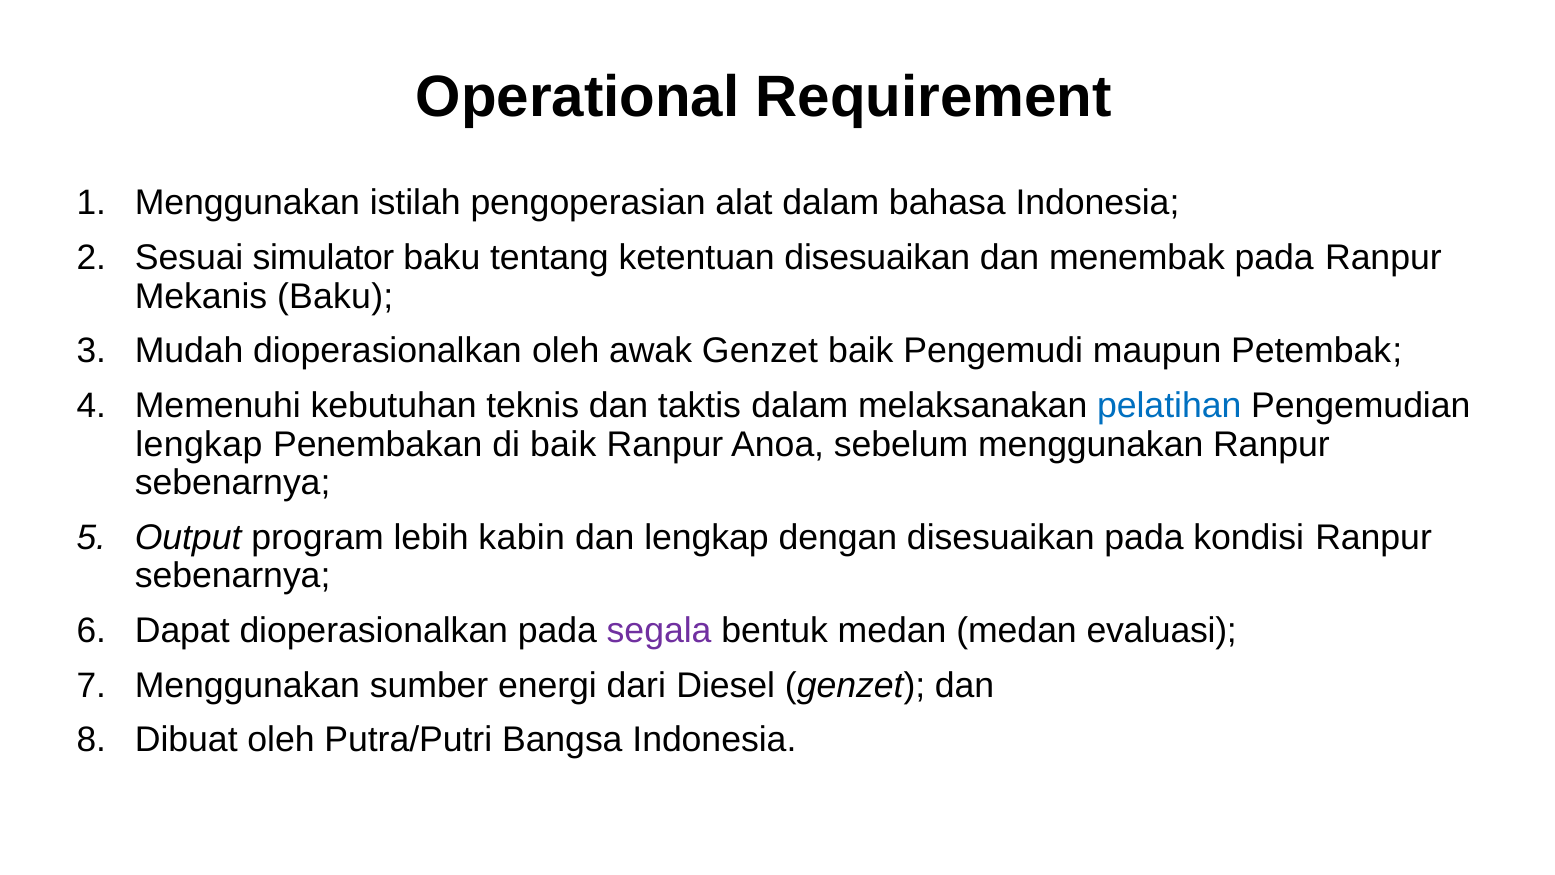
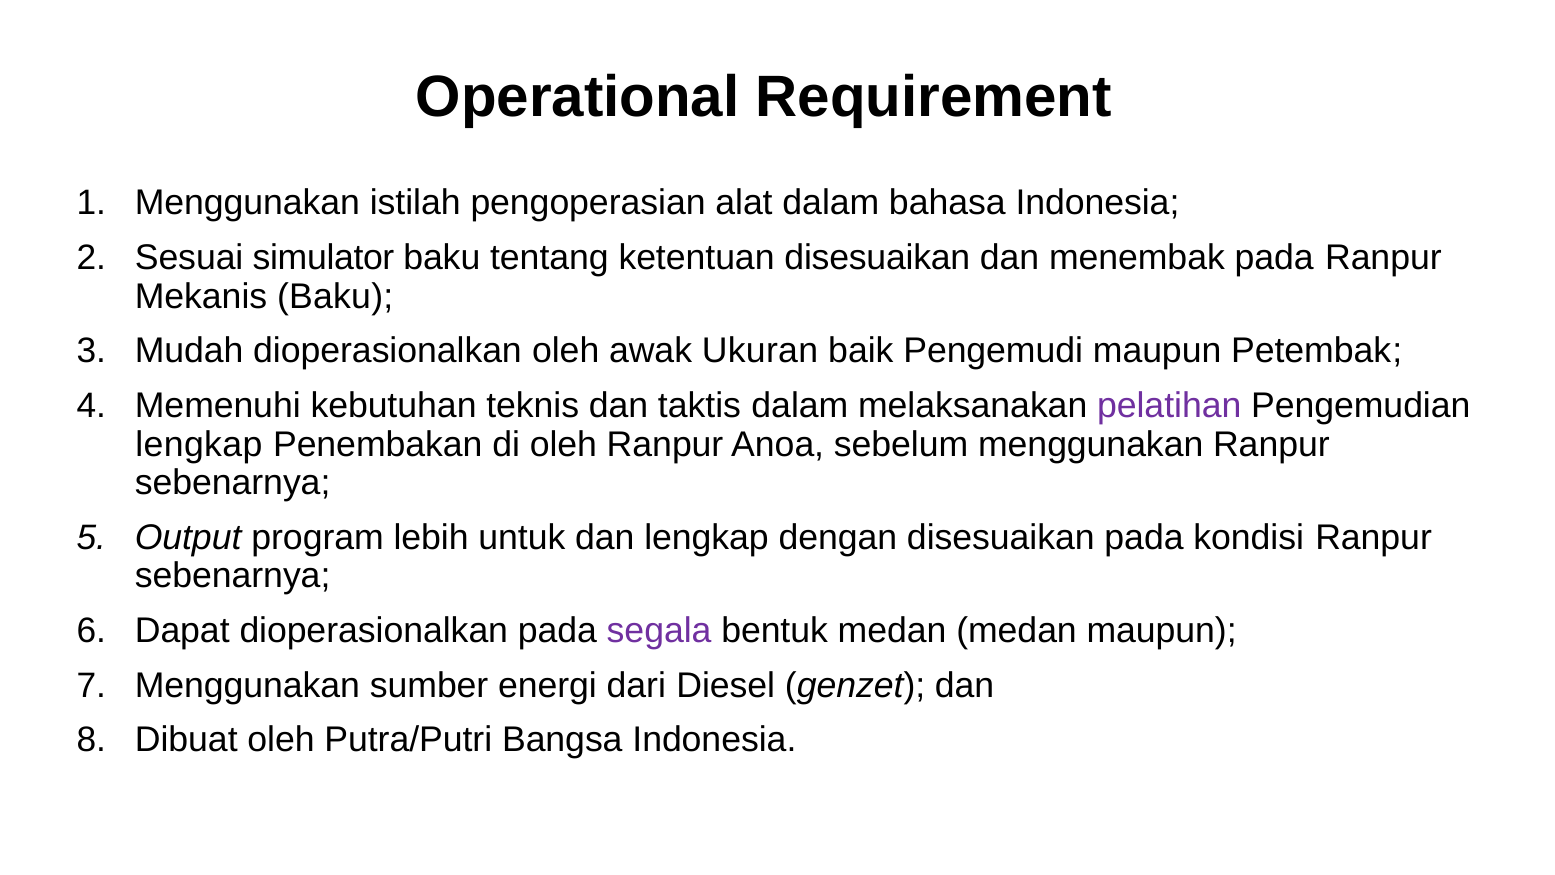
awak Genzet: Genzet -> Ukuran (760, 351)
pelatihan colour: blue -> purple (1169, 406)
di baik: baik -> oleh (563, 444)
kabin: kabin -> untuk (522, 537)
medan evaluasi: evaluasi -> maupun (1162, 630)
